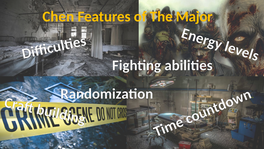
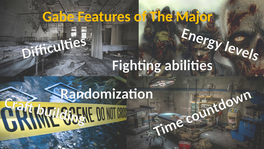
Chen: Chen -> Gabe (58, 16)
